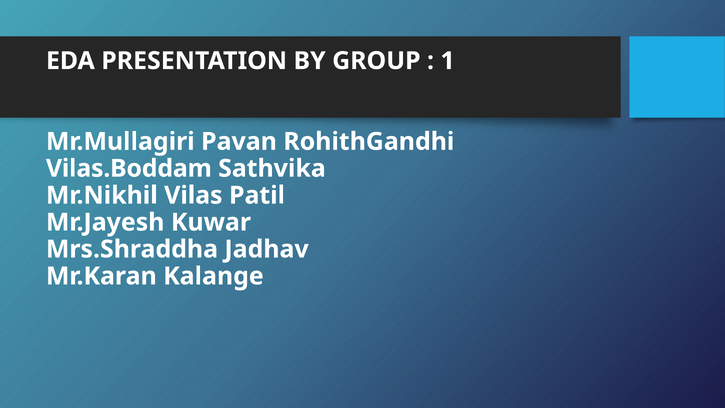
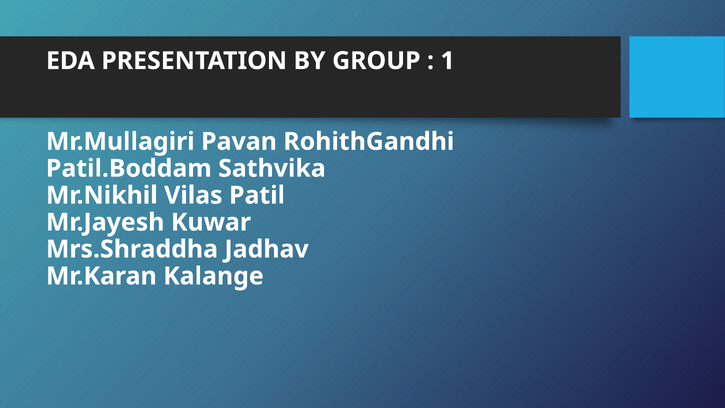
Vilas.Boddam: Vilas.Boddam -> Patil.Boddam (129, 168)
